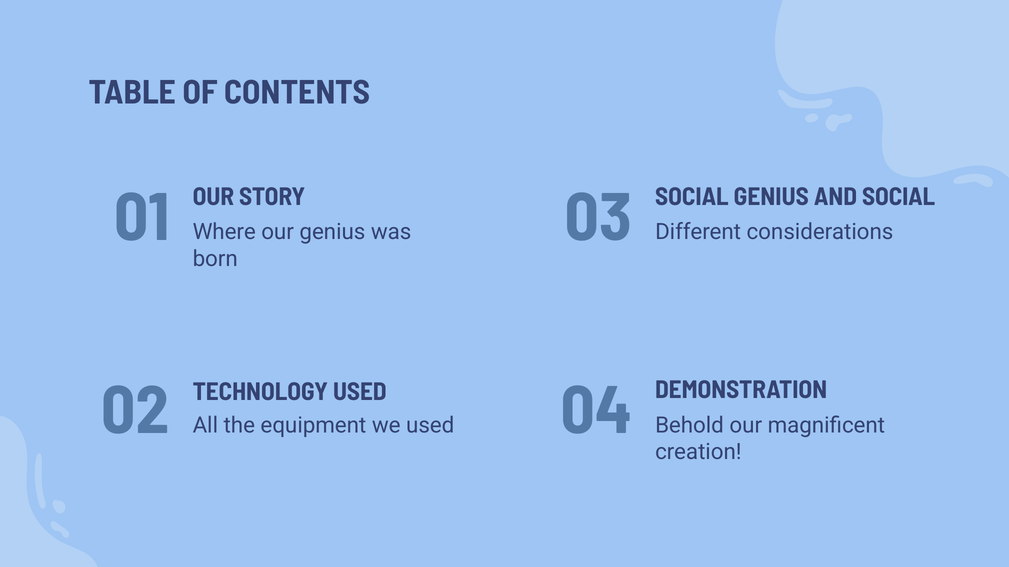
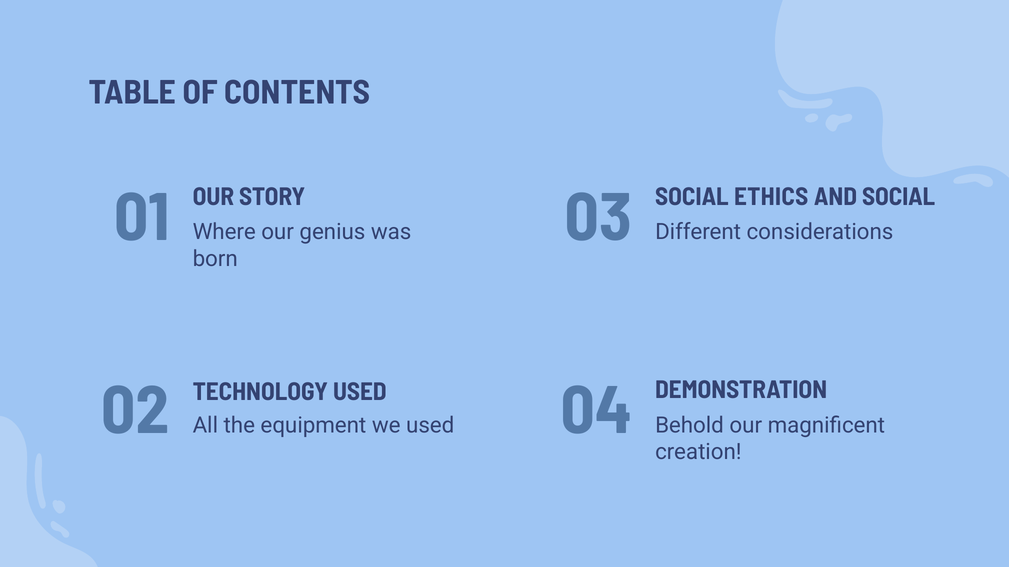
SOCIAL GENIUS: GENIUS -> ETHICS (771, 197)
